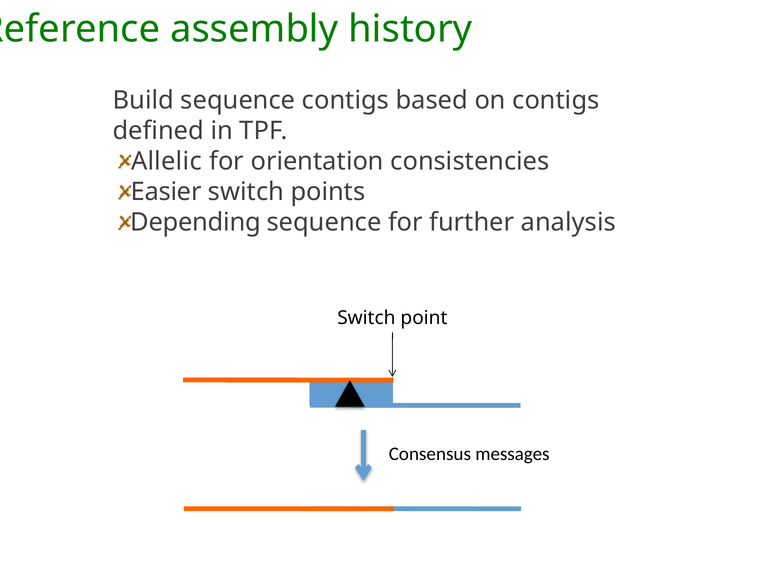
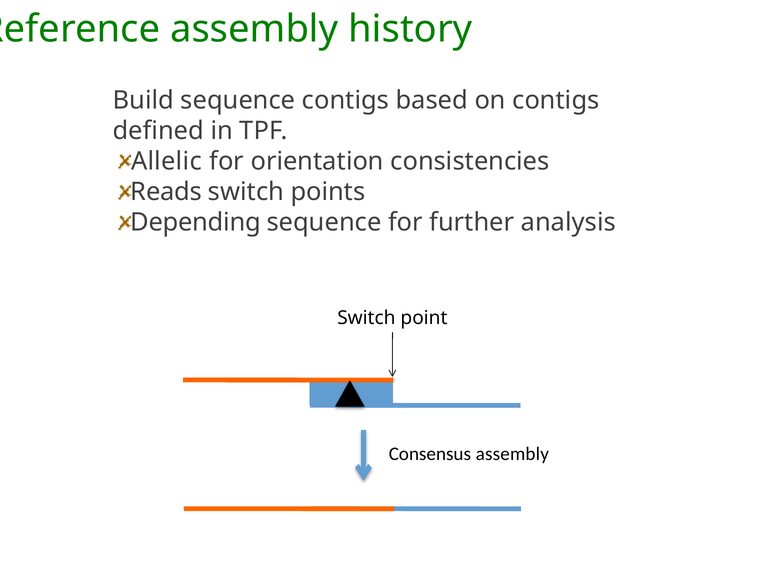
Easier: Easier -> Reads (166, 192)
Consensus messages: messages -> assembly (512, 454)
